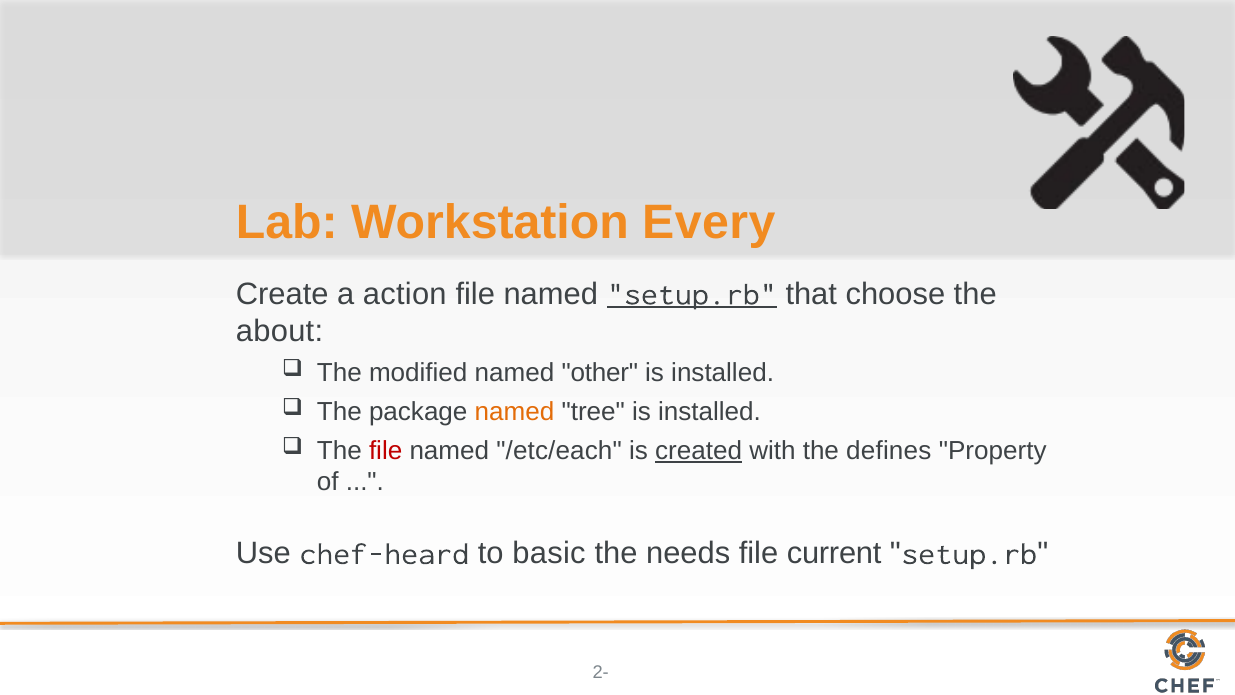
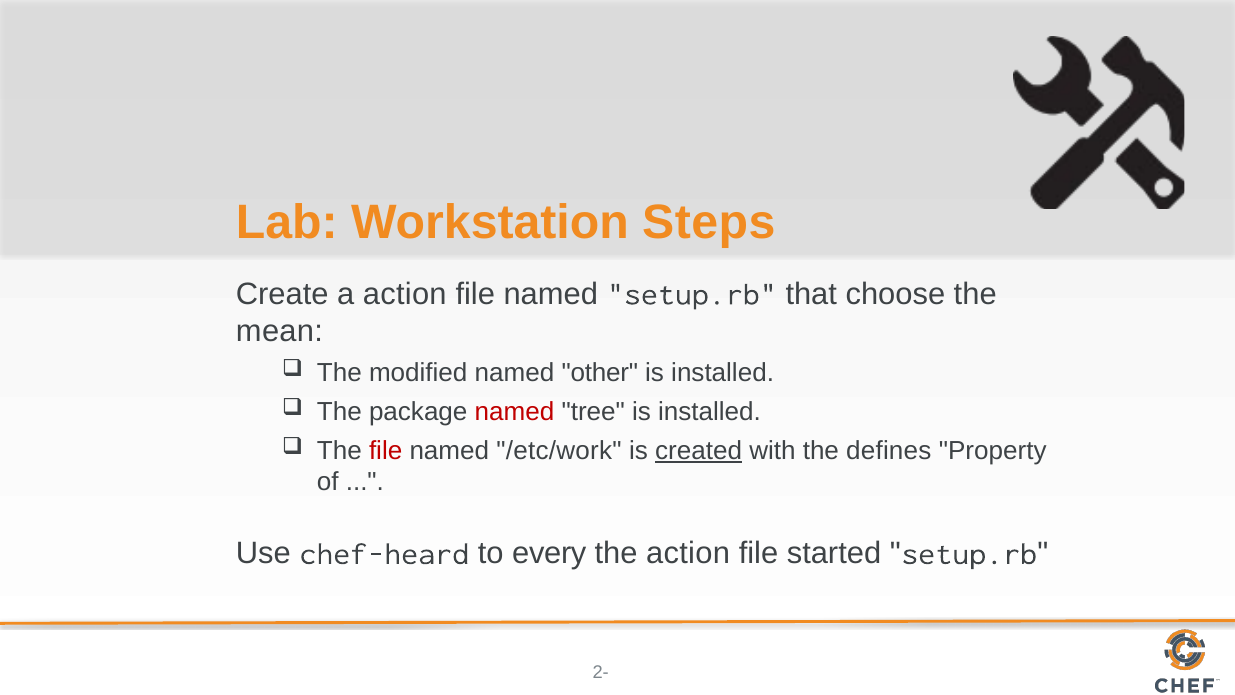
Every: Every -> Steps (709, 222)
setup.rb underline: present -> none (692, 294)
about: about -> mean (279, 331)
named colour: orange -> red (515, 412)
/etc/each: /etc/each -> /etc/work (559, 451)
basic: basic -> every (549, 553)
the needs: needs -> action (688, 553)
current: current -> started (834, 553)
